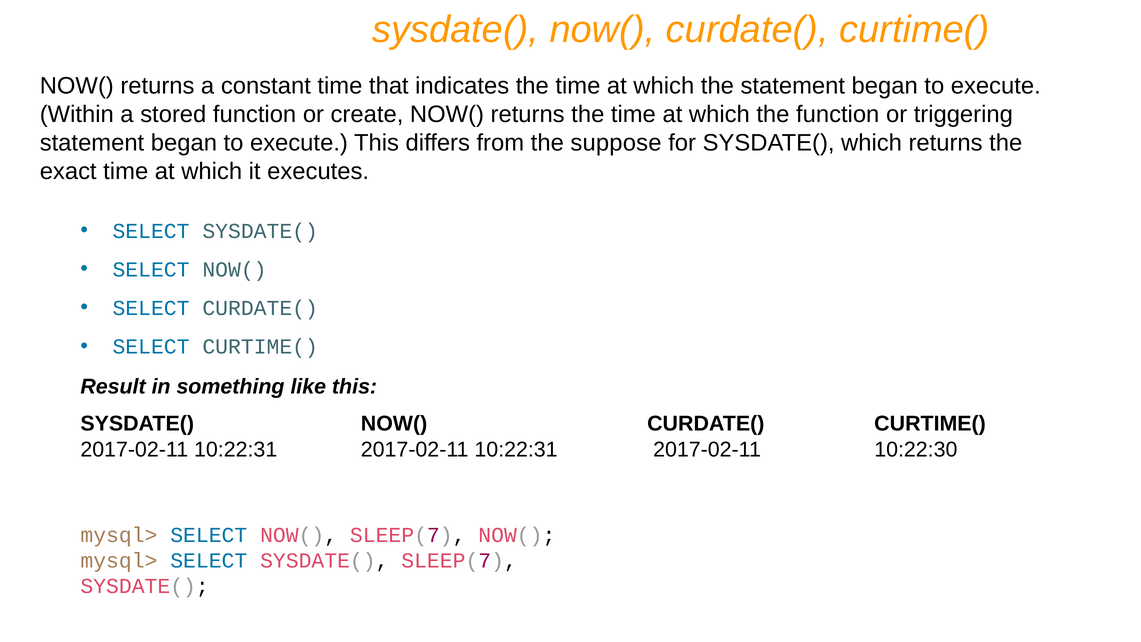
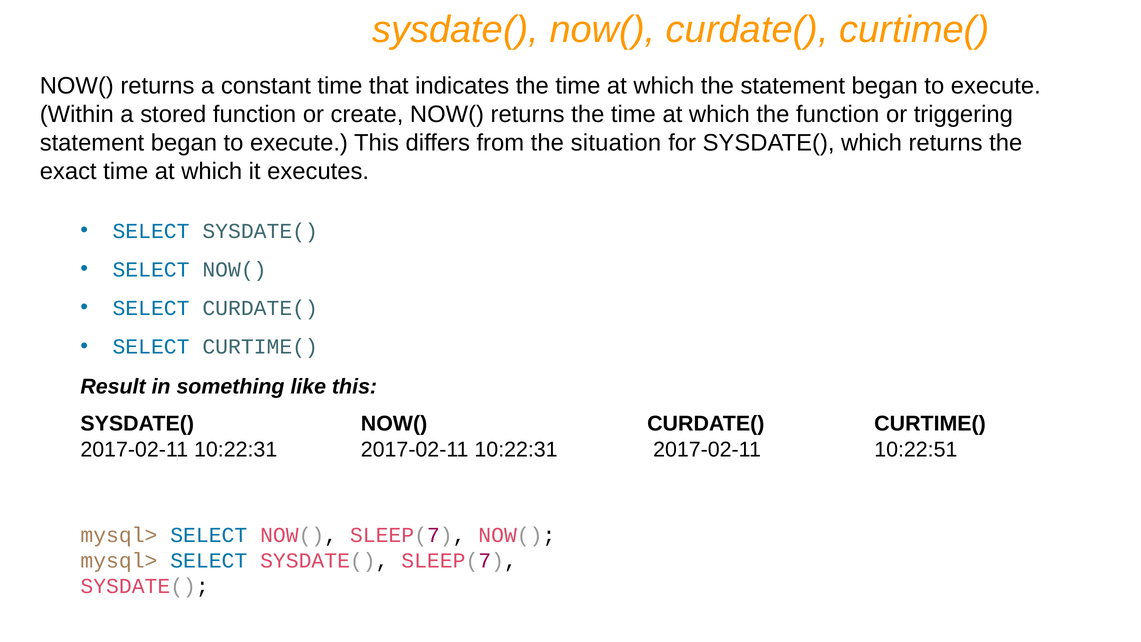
suppose: suppose -> situation (616, 143)
10:22:30: 10:22:30 -> 10:22:51 (916, 449)
